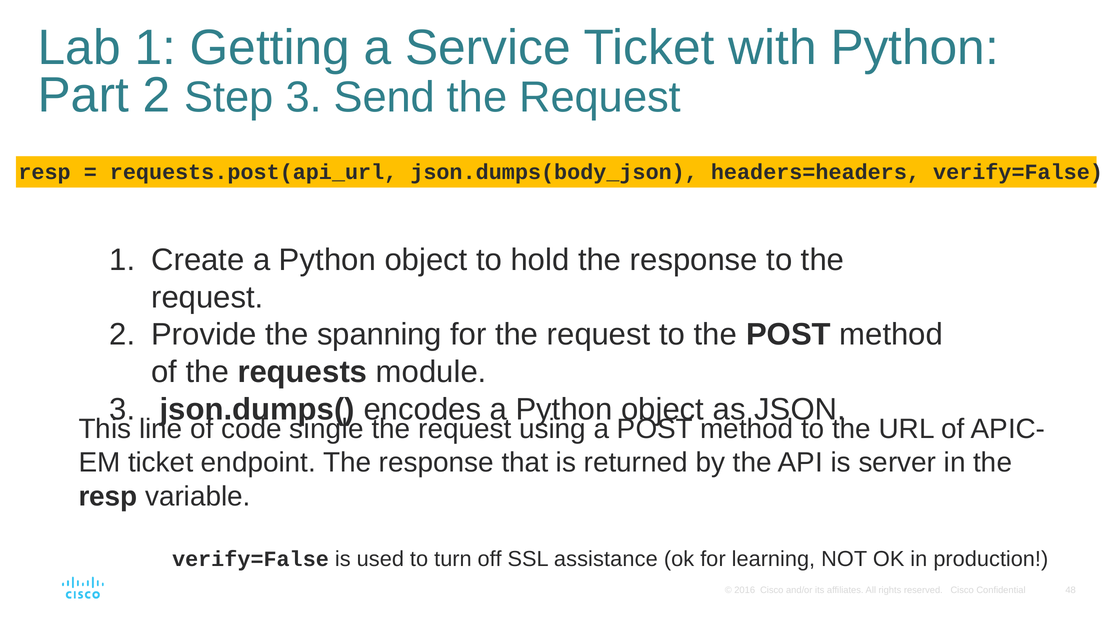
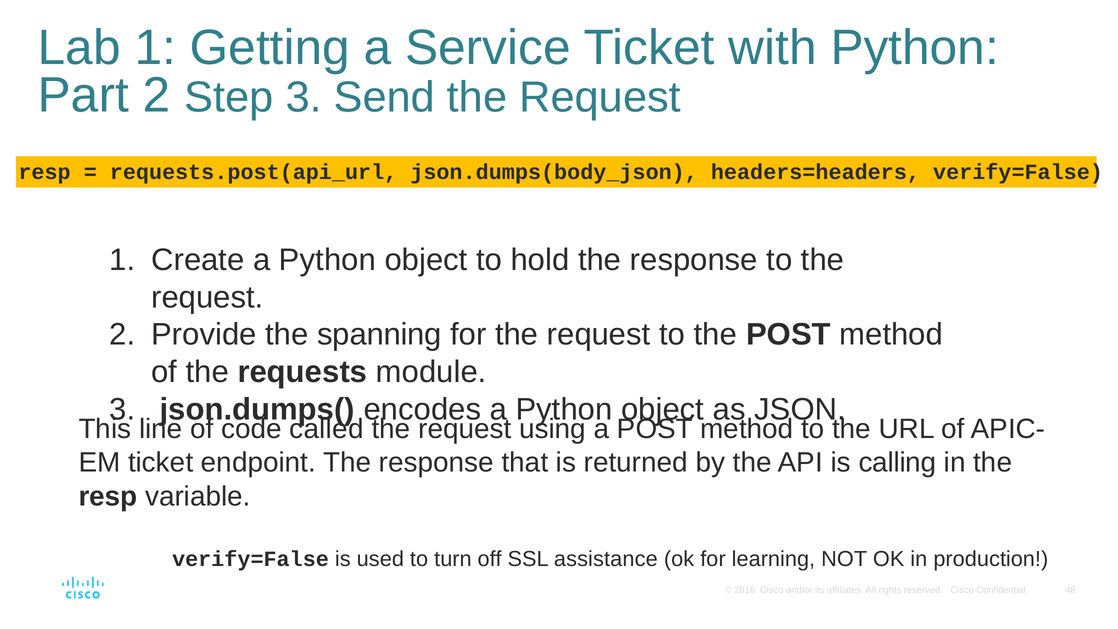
single: single -> called (327, 429)
server: server -> calling (897, 463)
